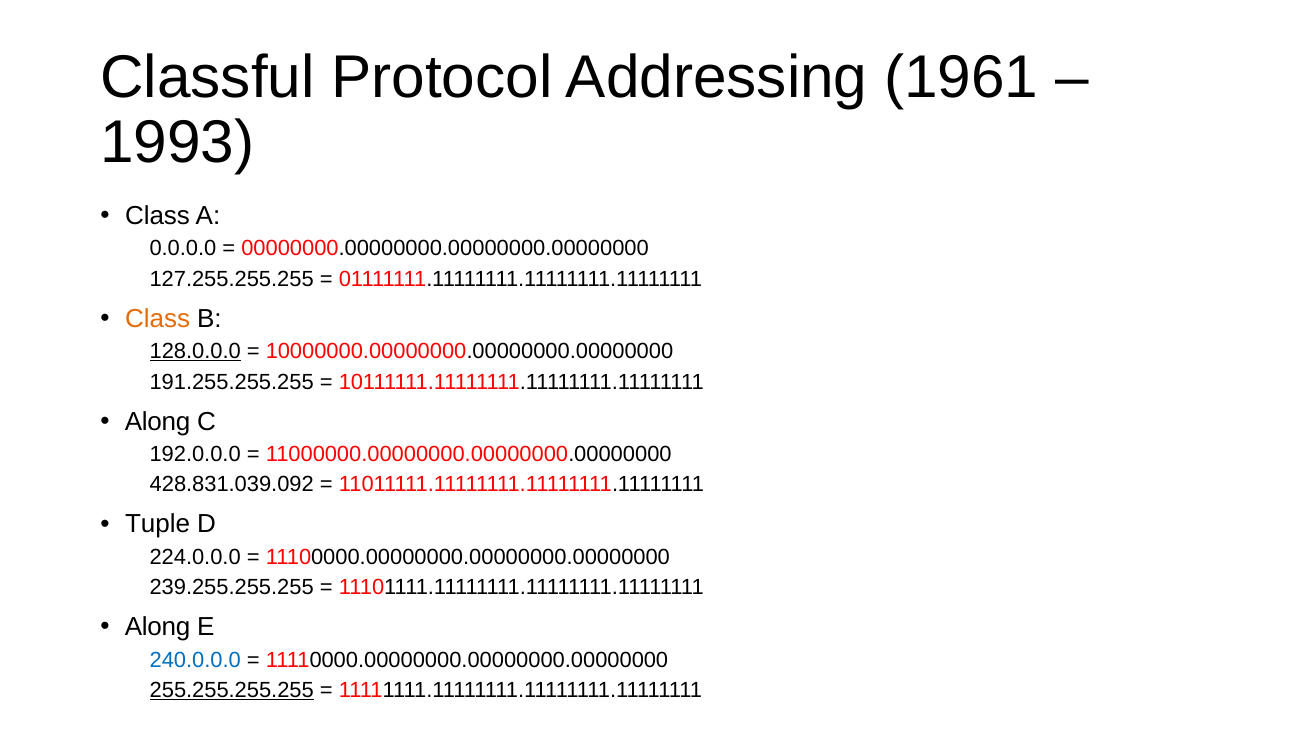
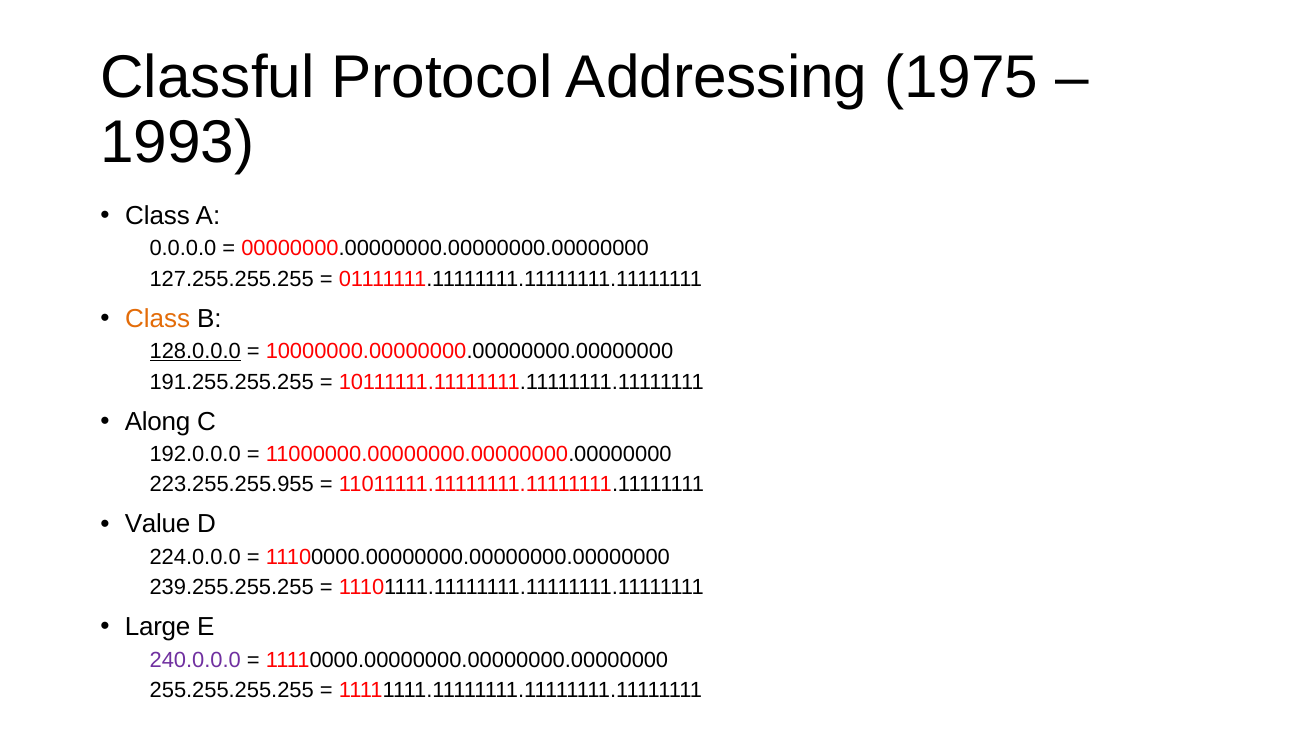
1961: 1961 -> 1975 (961, 78)
428.831.039.092: 428.831.039.092 -> 223.255.255.955 (232, 485)
Tuple: Tuple -> Value (158, 524)
Along: Along -> Large (158, 627)
240.0.0.0 colour: blue -> purple (195, 660)
255.255.255.255 underline: present -> none (232, 691)
